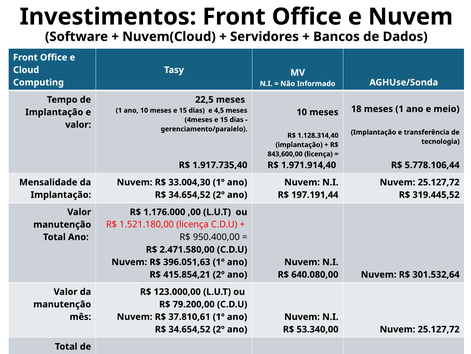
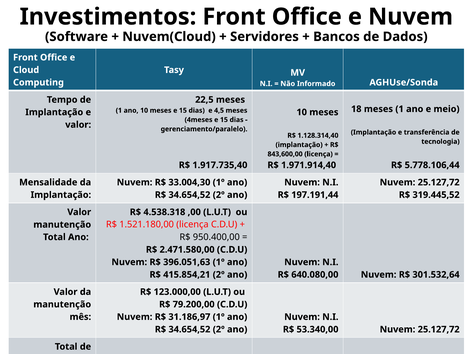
1.176.000: 1.176.000 -> 4.538.318 (164, 212)
37.810,61: 37.810,61 -> 31.186,97 (189, 316)
